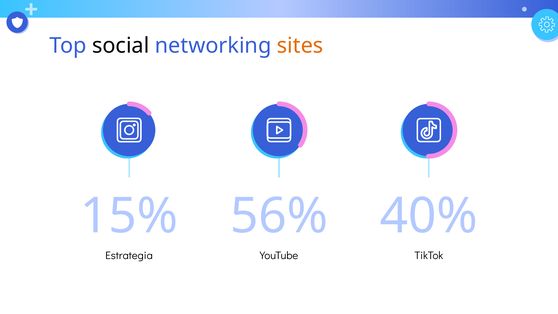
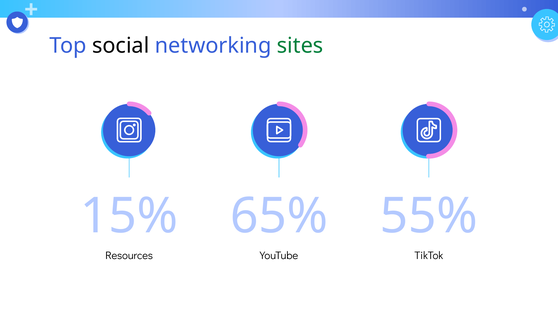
sites colour: orange -> green (300, 46)
56%: 56% -> 65% (279, 216)
40%: 40% -> 55% (429, 216)
Estrategia: Estrategia -> Resources (129, 256)
